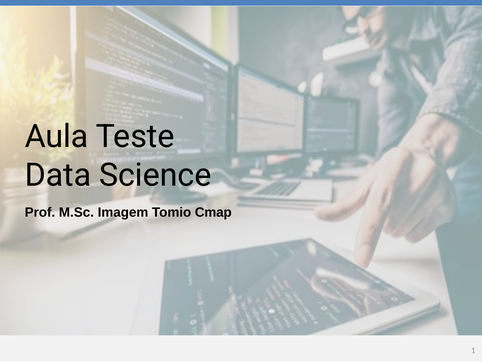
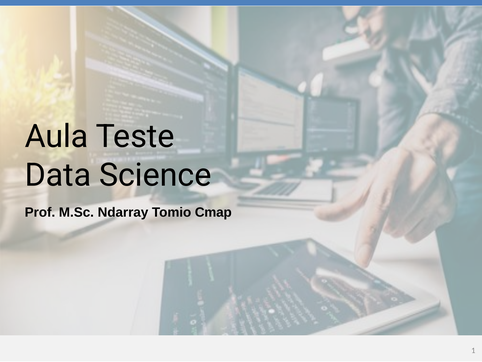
Imagem: Imagem -> Ndarray (123, 212)
